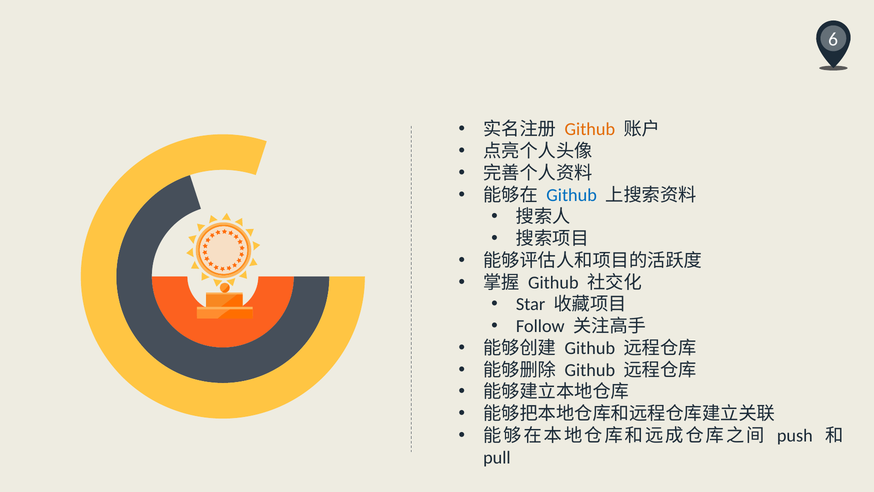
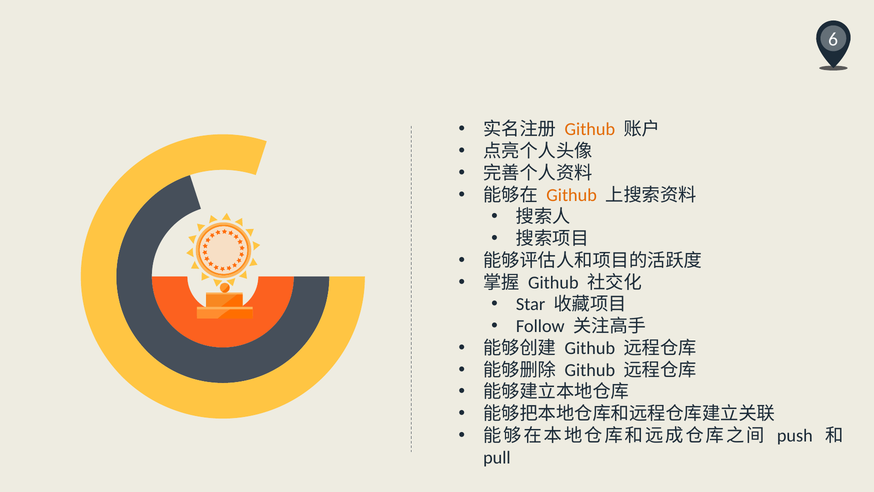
Github colour: blue -> orange (572, 195)
